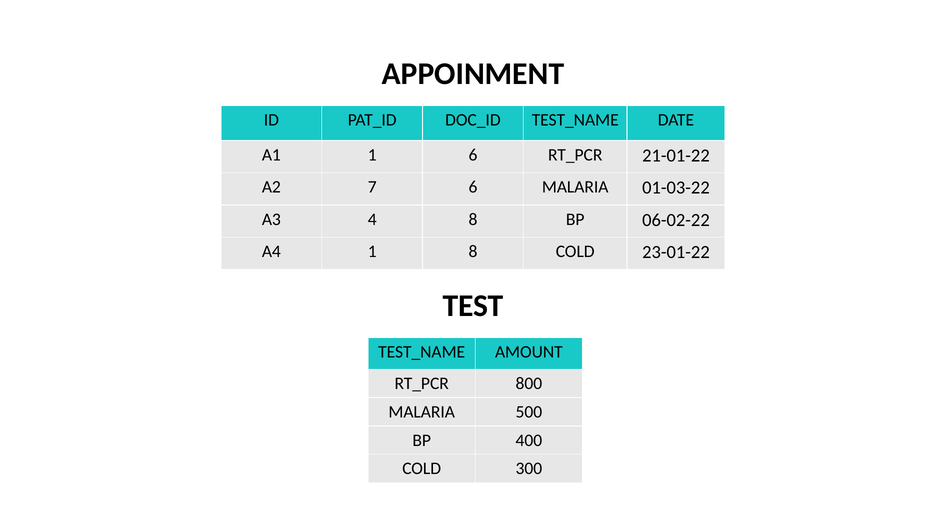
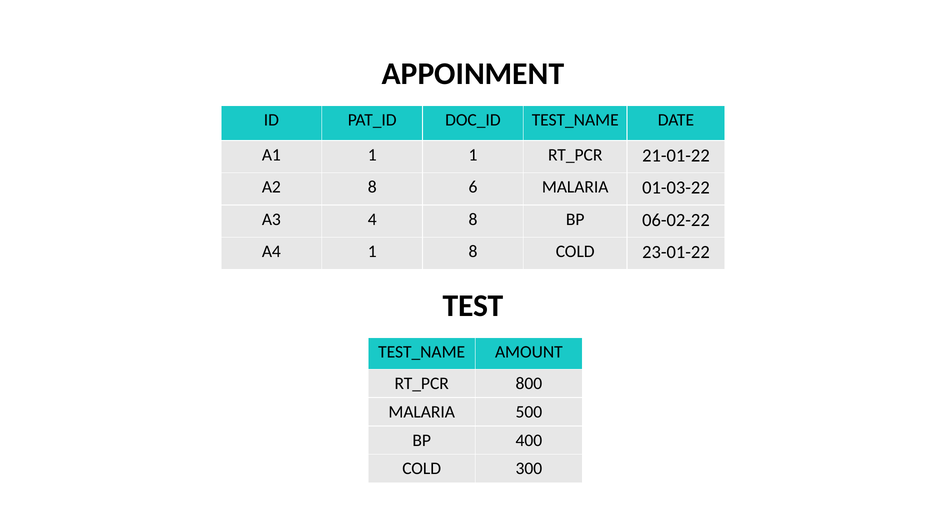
1 6: 6 -> 1 (473, 155)
A2 7: 7 -> 8 (372, 187)
